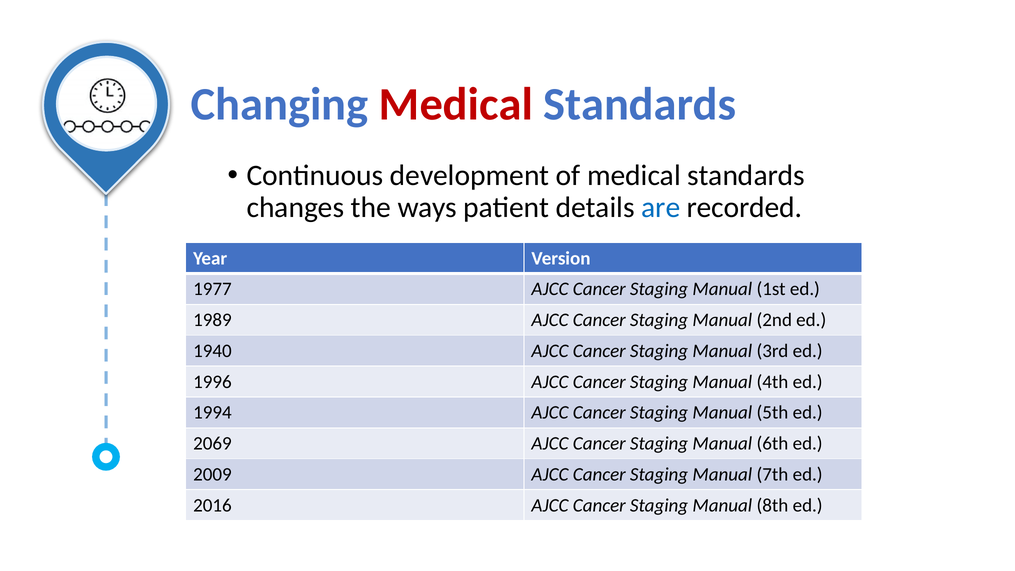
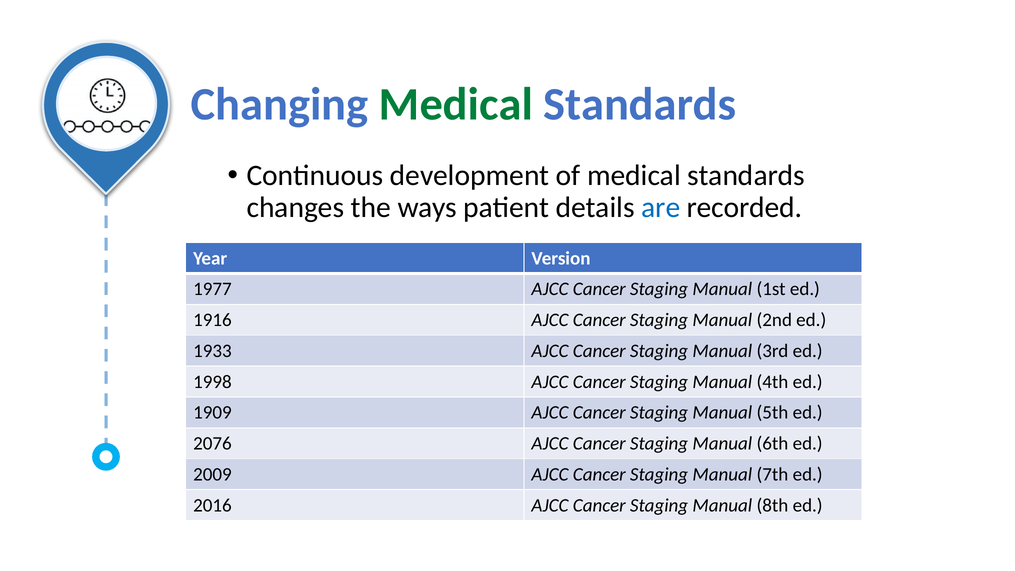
Medical colour: red -> green (456, 105)
1989: 1989 -> 1916 (212, 320)
1940: 1940 -> 1933 (212, 351)
1996: 1996 -> 1998 (212, 382)
1994: 1994 -> 1909 (212, 413)
2069: 2069 -> 2076 (212, 444)
